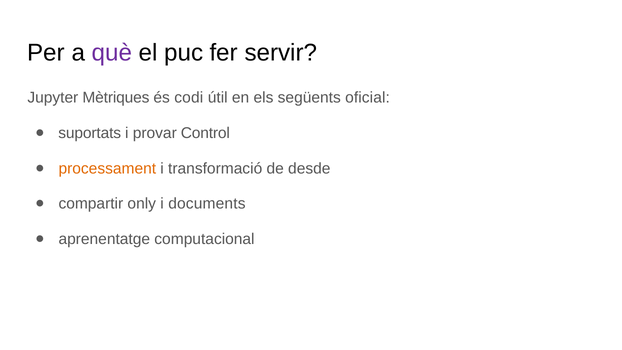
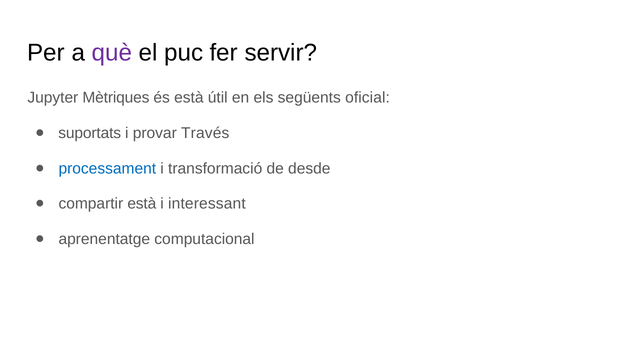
és codi: codi -> està (189, 98)
Control: Control -> Través (205, 133)
processament colour: orange -> blue (107, 168)
compartir only: only -> està (142, 204)
documents: documents -> interessant (207, 204)
